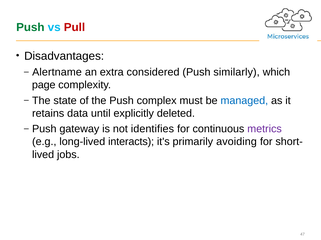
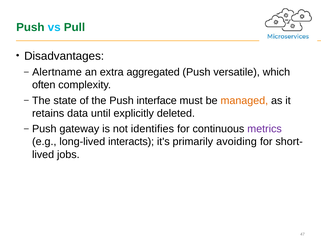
Pull colour: red -> green (74, 27)
considered: considered -> aggregated (153, 72)
similarly: similarly -> versatile (237, 72)
page: page -> often (44, 85)
complex: complex -> interface (157, 101)
managed colour: blue -> orange (244, 101)
